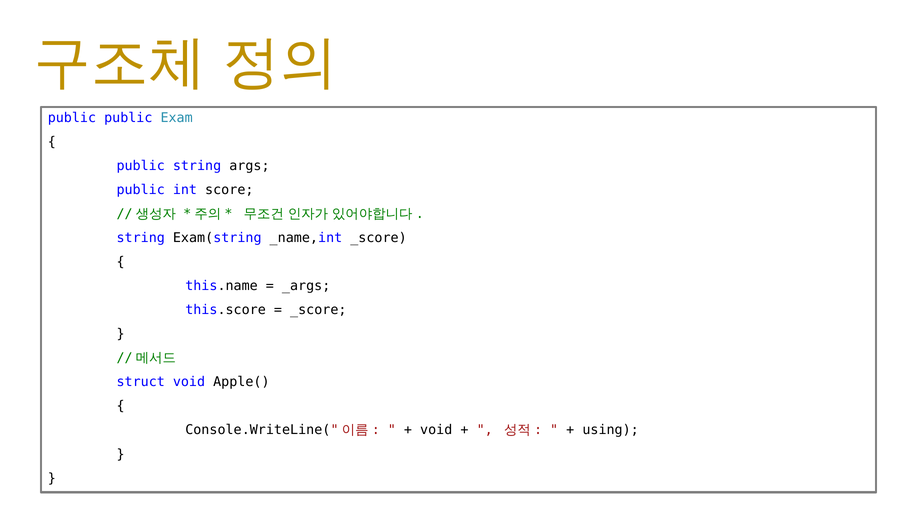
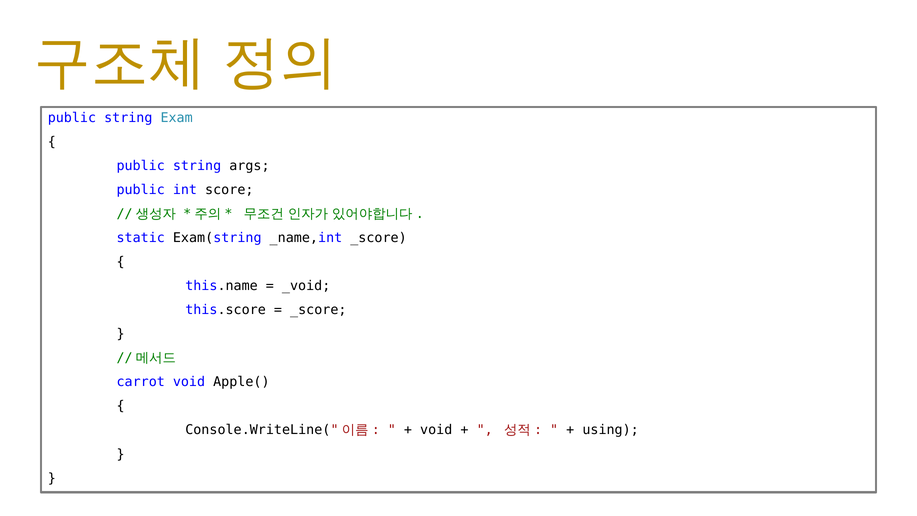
public: public -> string (128, 118)
string: string -> static (141, 238)
_args: _args -> _void (306, 286)
struct: struct -> carrot (141, 382)
